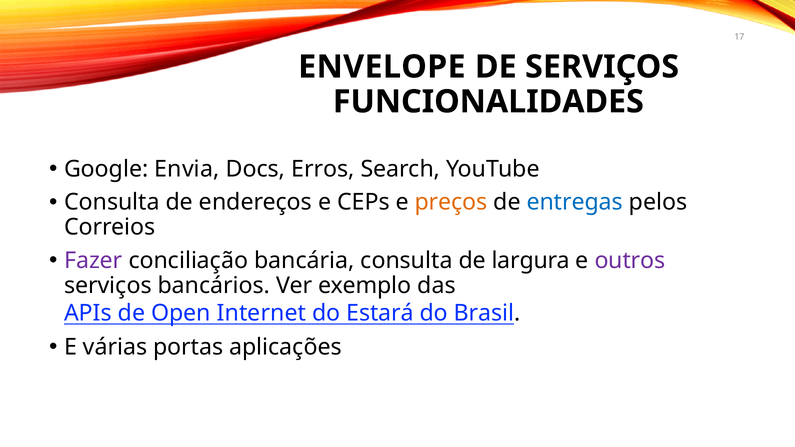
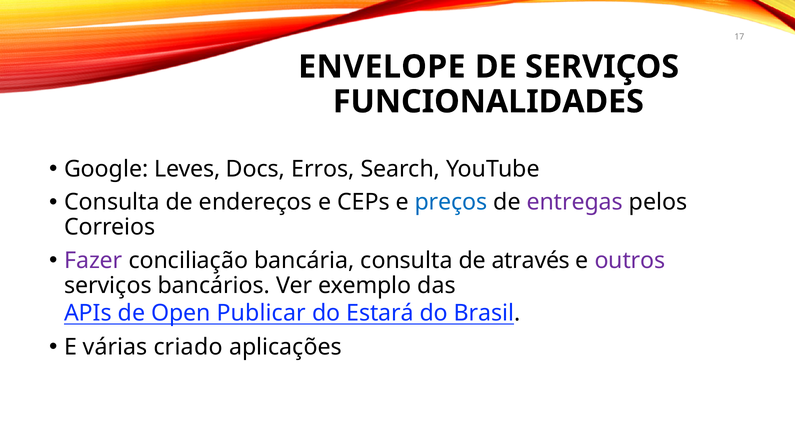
Envia: Envia -> Leves (187, 169)
preços colour: orange -> blue (451, 202)
entregas colour: blue -> purple (575, 202)
largura: largura -> através (531, 261)
Internet: Internet -> Publicar (261, 313)
portas: portas -> criado (188, 347)
